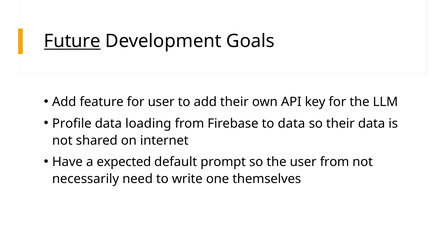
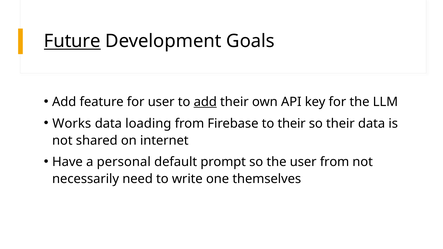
add underline: none -> present (205, 102)
Profile: Profile -> Works (72, 124)
to data: data -> their (292, 124)
expected: expected -> personal (124, 162)
